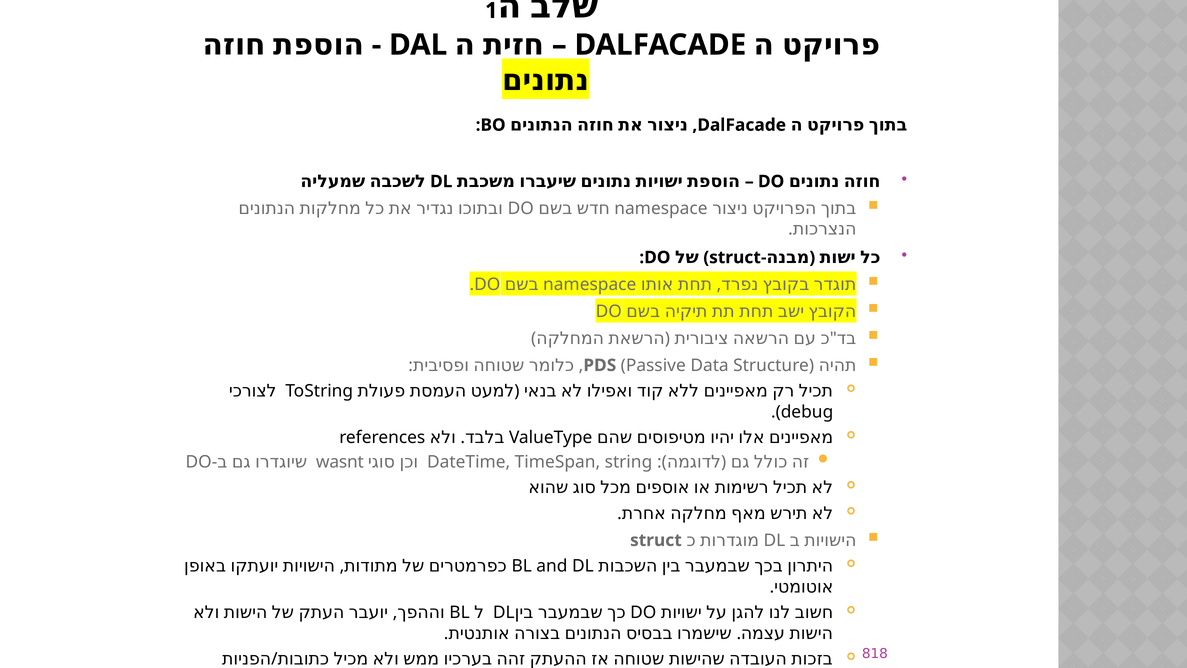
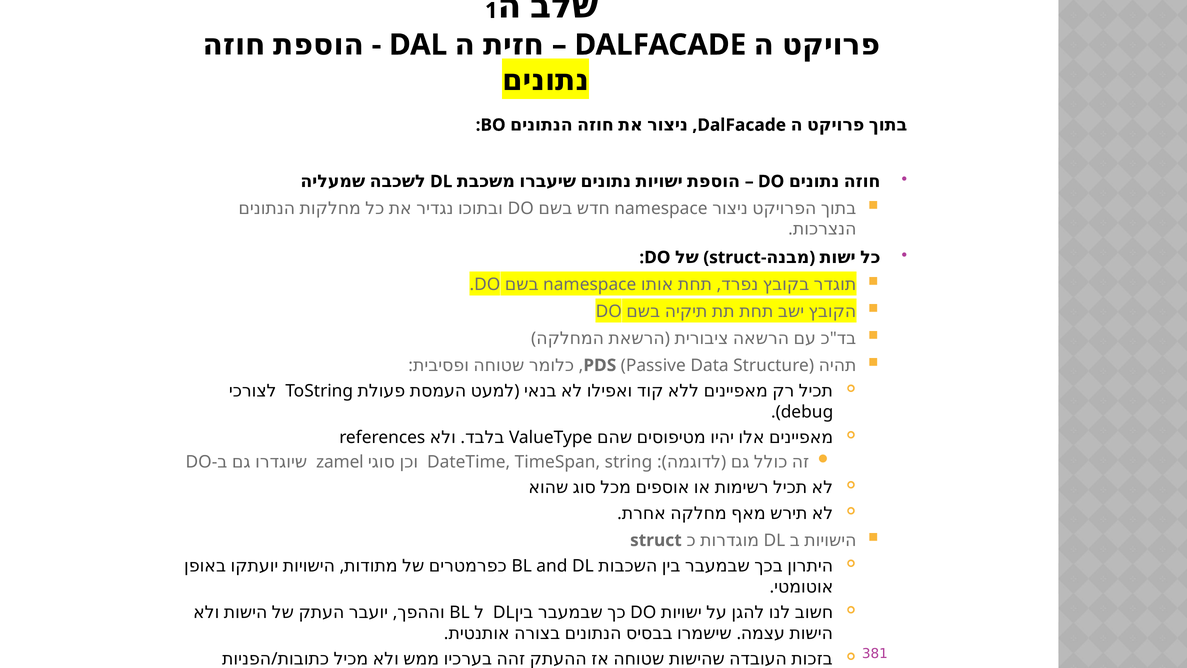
wasnt: wasnt -> zamel (340, 462)
818: 818 -> 381 (875, 653)
